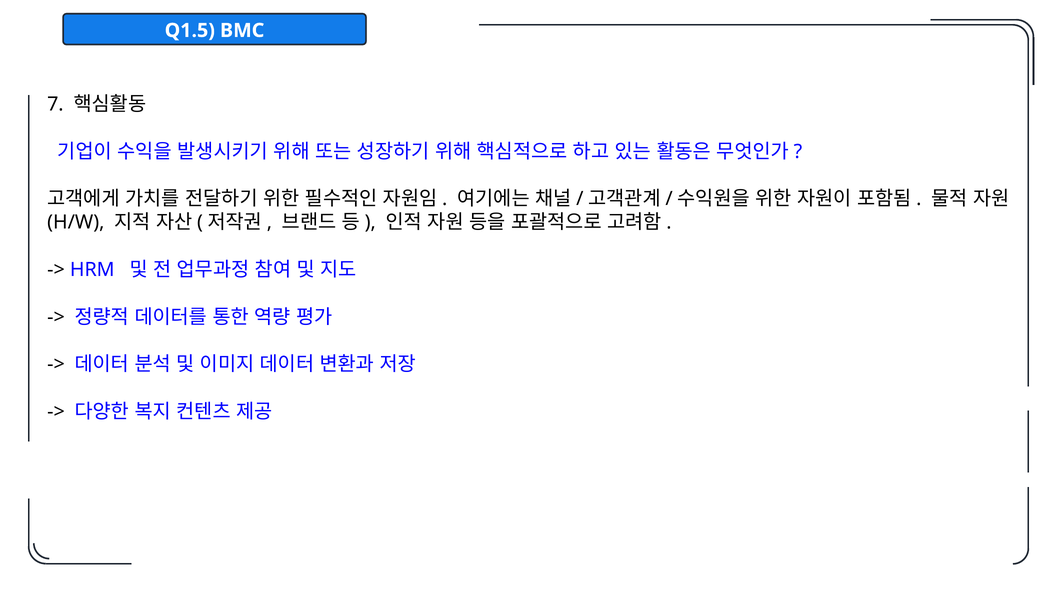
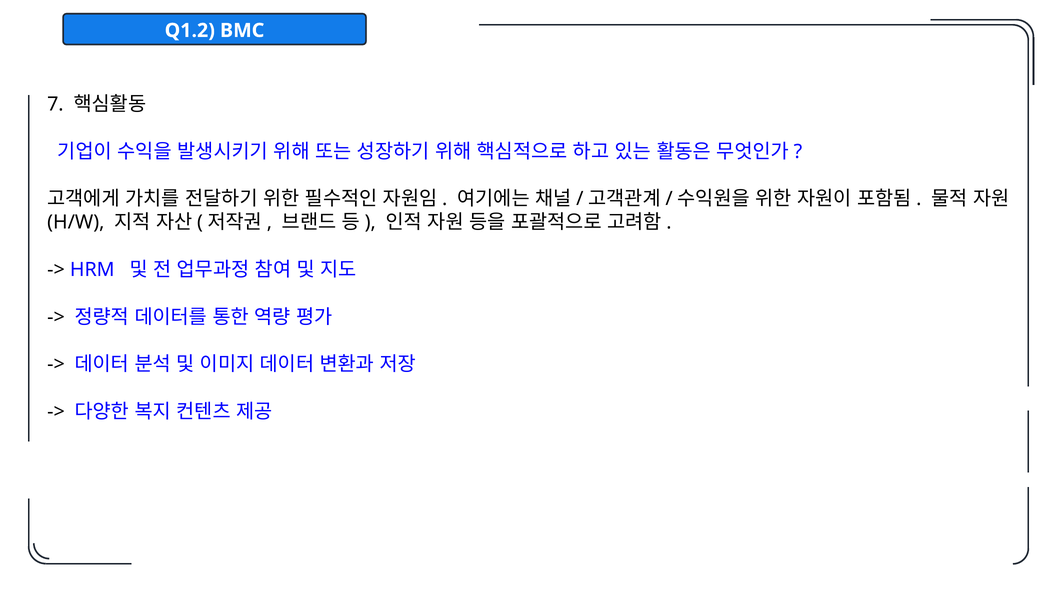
Q1.5: Q1.5 -> Q1.2 (190, 30)
